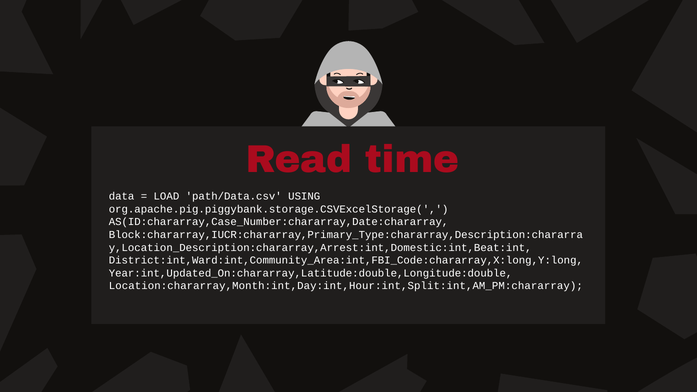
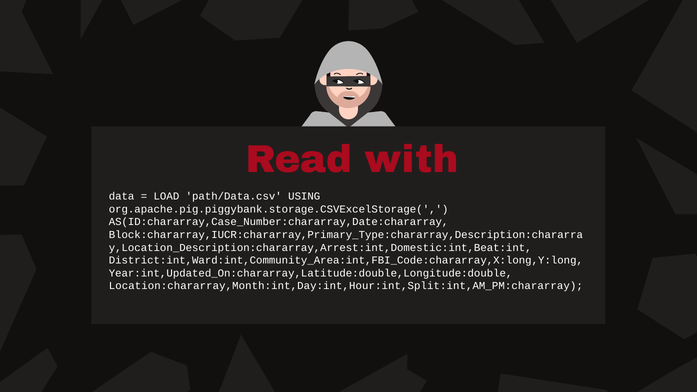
time: time -> with (412, 159)
